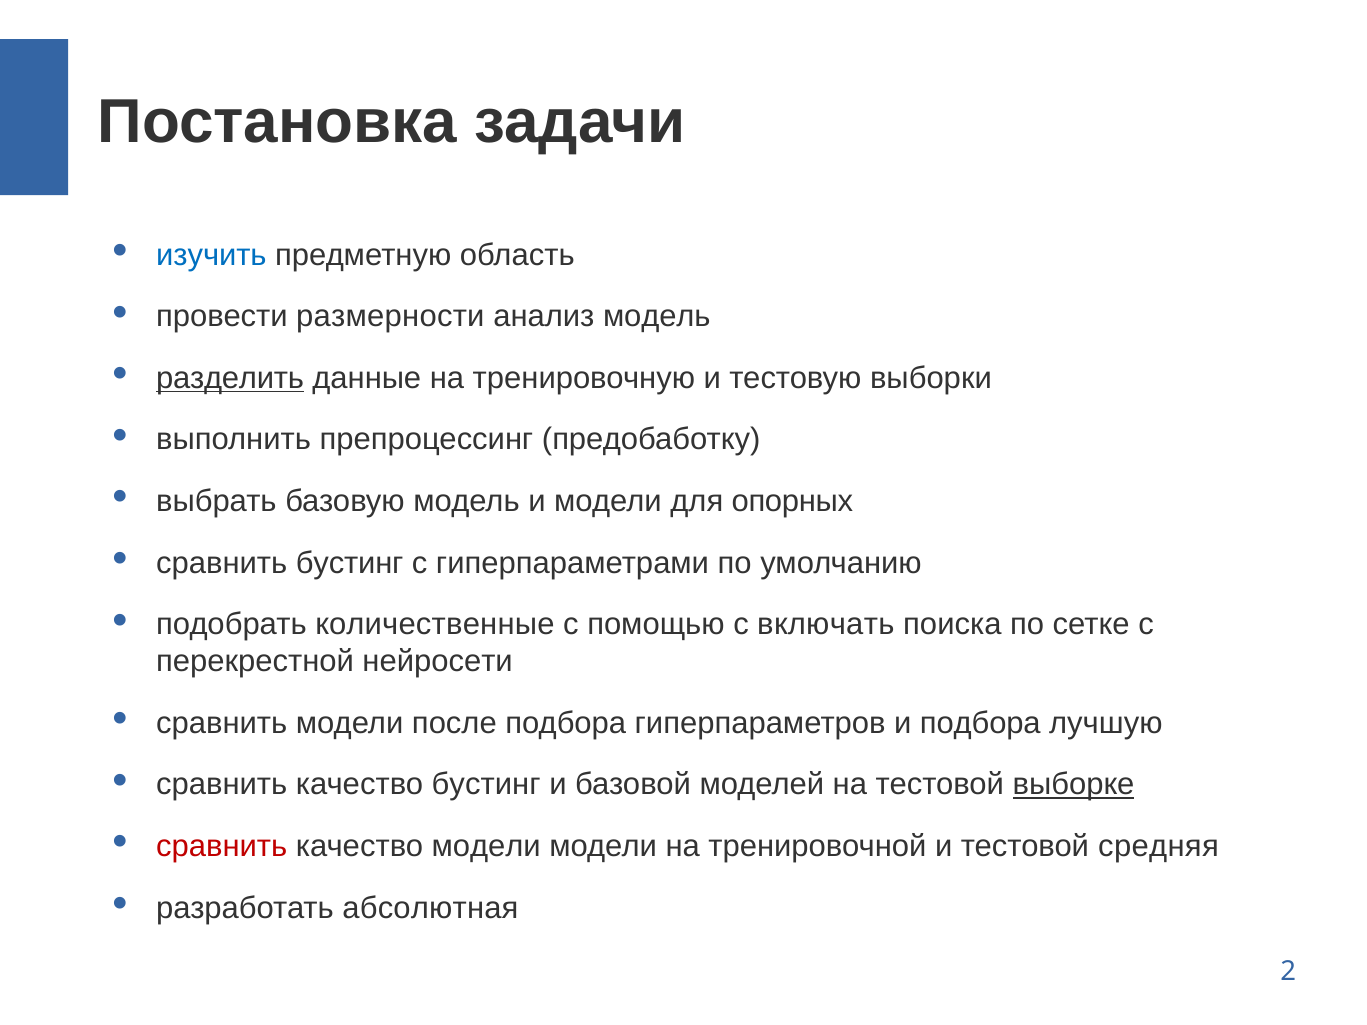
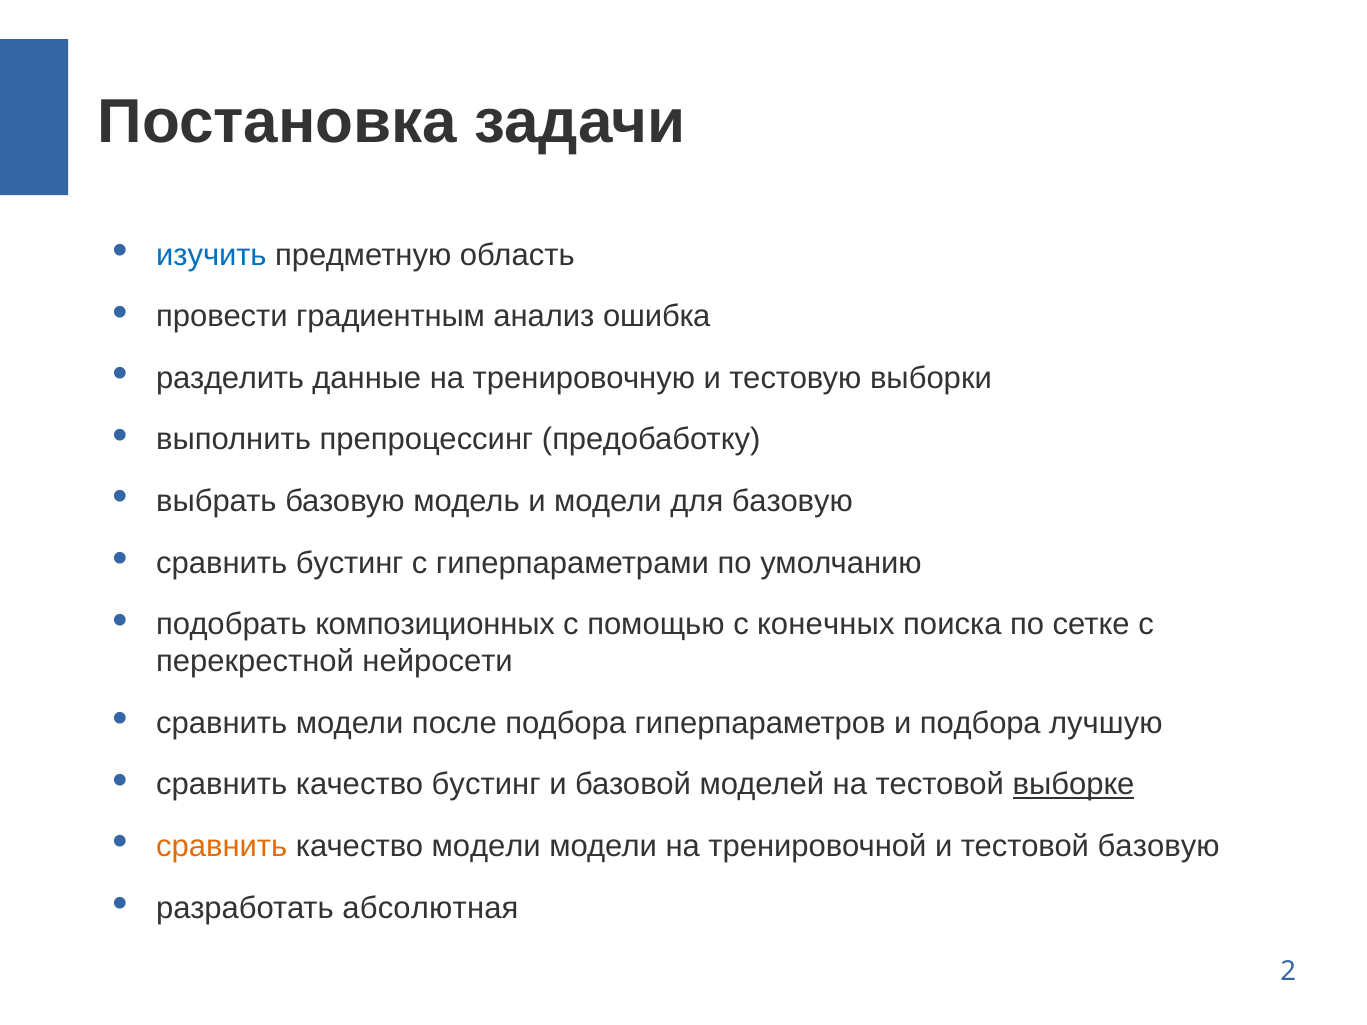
размерности: размерности -> градиентным (391, 317)
анализ модель: модель -> ошибка (657, 317)
разделить underline: present -> none (230, 378)
для опорных: опорных -> базовую (792, 501)
количественные: количественные -> композиционных (435, 624)
включать: включать -> конечных (826, 624)
сравнить colour: red -> orange (222, 846)
тестовой средняя: средняя -> базовую (1159, 846)
